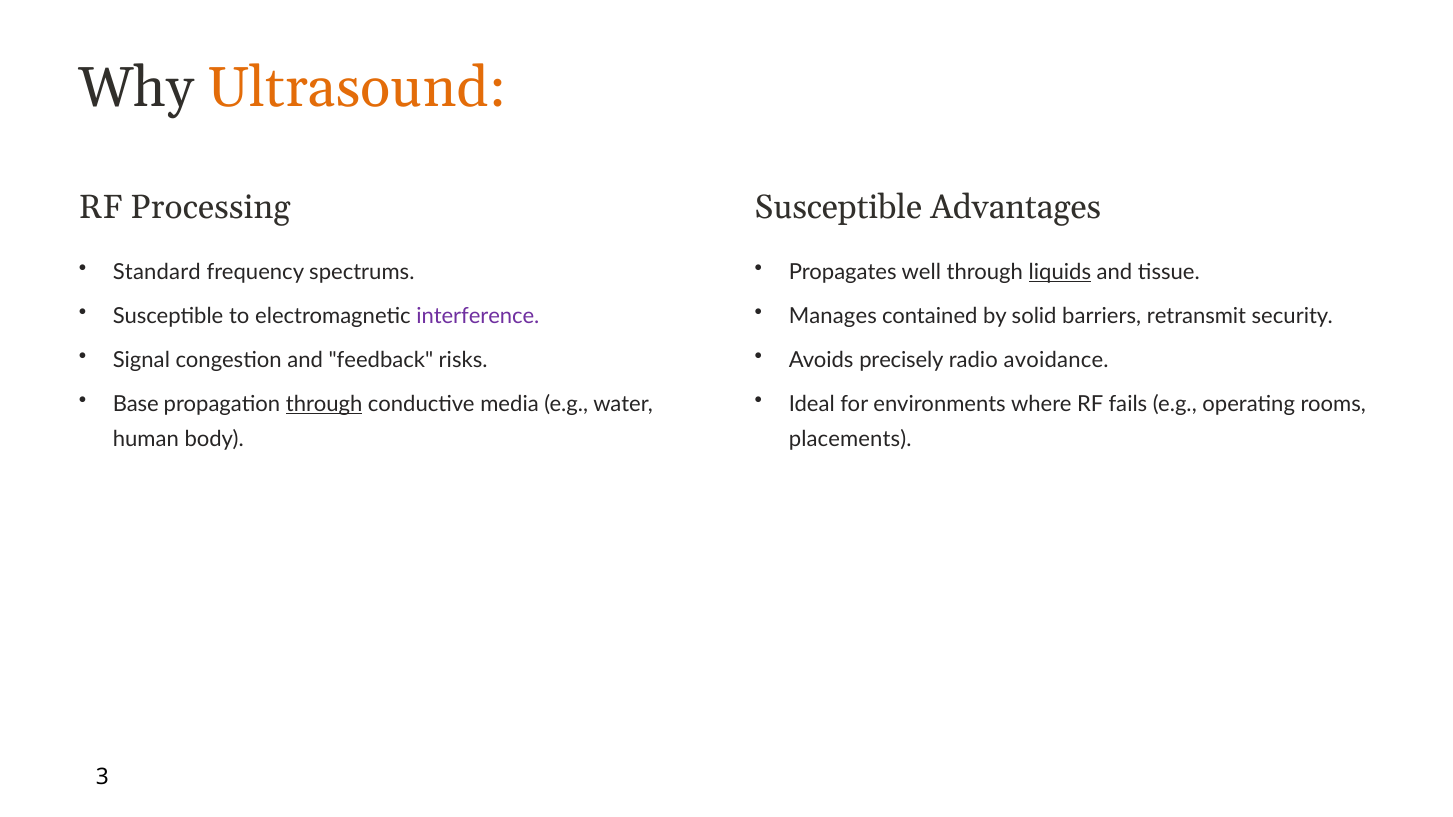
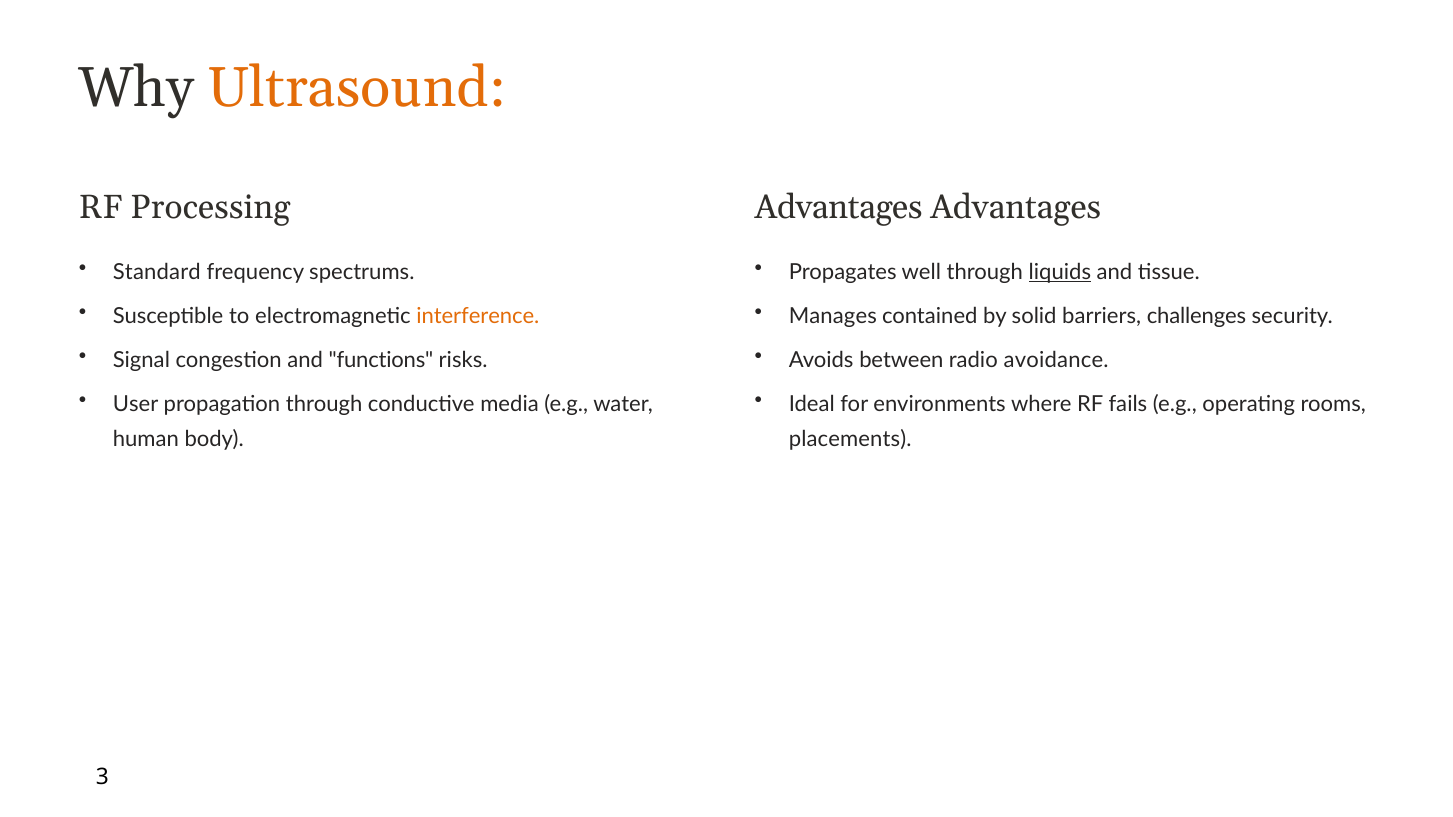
Susceptible: Susceptible -> Advantages (839, 207)
interference colour: purple -> orange (478, 316)
retransmit: retransmit -> challenges (1197, 316)
feedback: feedback -> functions (381, 360)
precisely: precisely -> between (901, 360)
Base: Base -> User (136, 404)
through underline: present -> none (324, 404)
